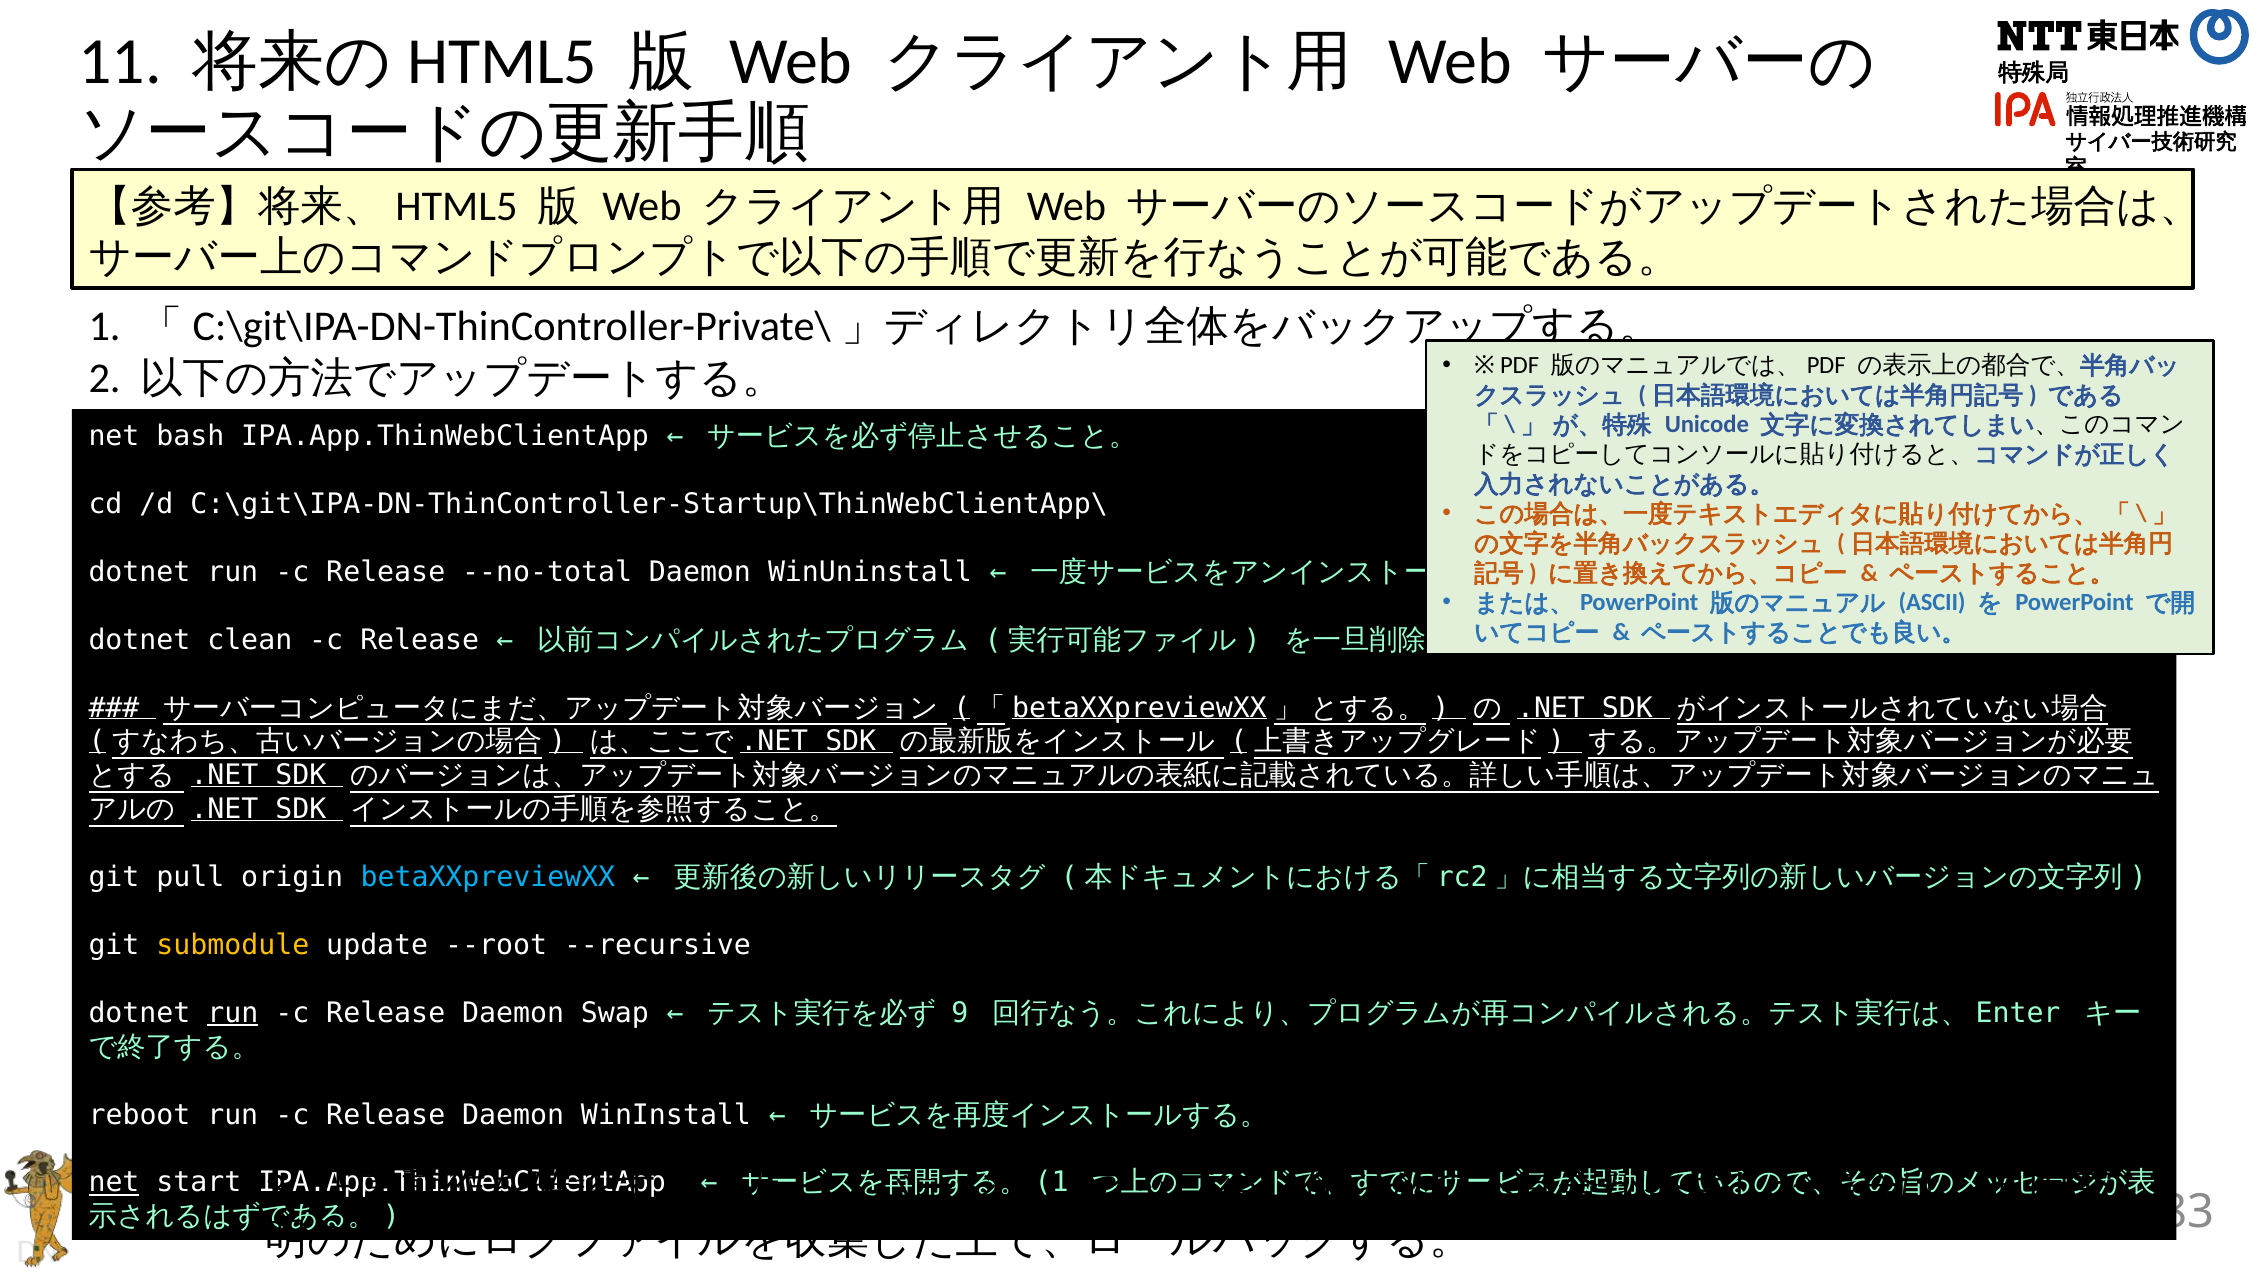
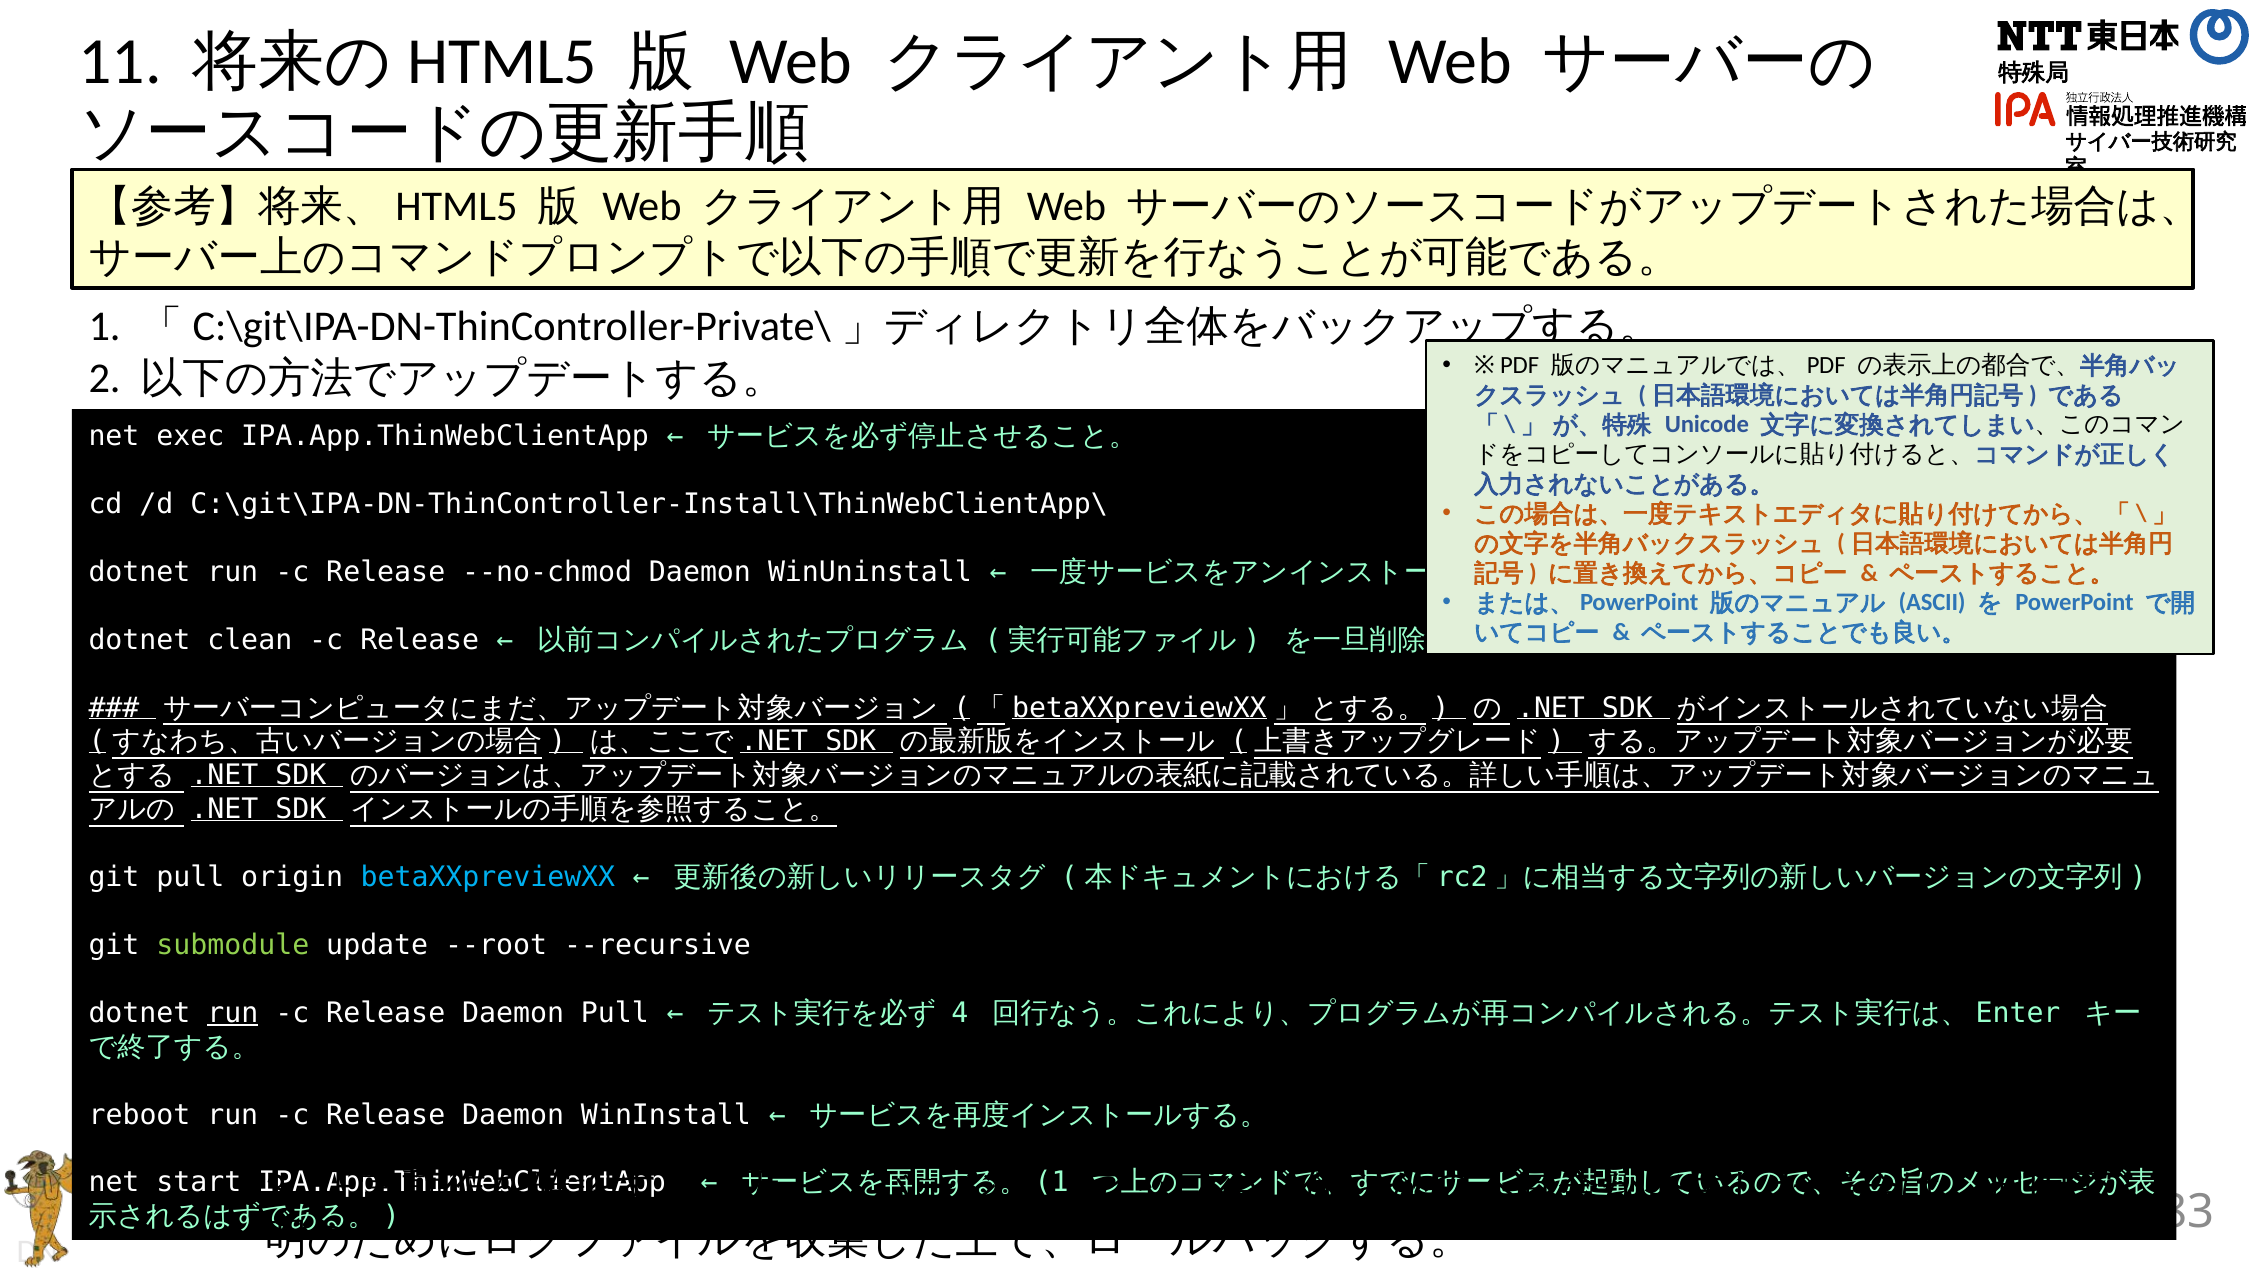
bash: bash -> exec (190, 436)
C:\git\IPA-DN-ThinController-Startup\ThinWebClientApp\: C:\git\IPA-DN-ThinController-Startup\ThinWebClientApp\ -> C:\git\IPA-DN-ThinController-Install\ThinWebClientApp\ (649, 504)
--no-total: --no-total -> --no-chmod (547, 572)
submodule colour: yellow -> light green (233, 945)
Daemon Swap: Swap -> Pull (615, 1012)
9: 9 -> 4 (960, 1012)
net underline: present -> none (114, 1182)
